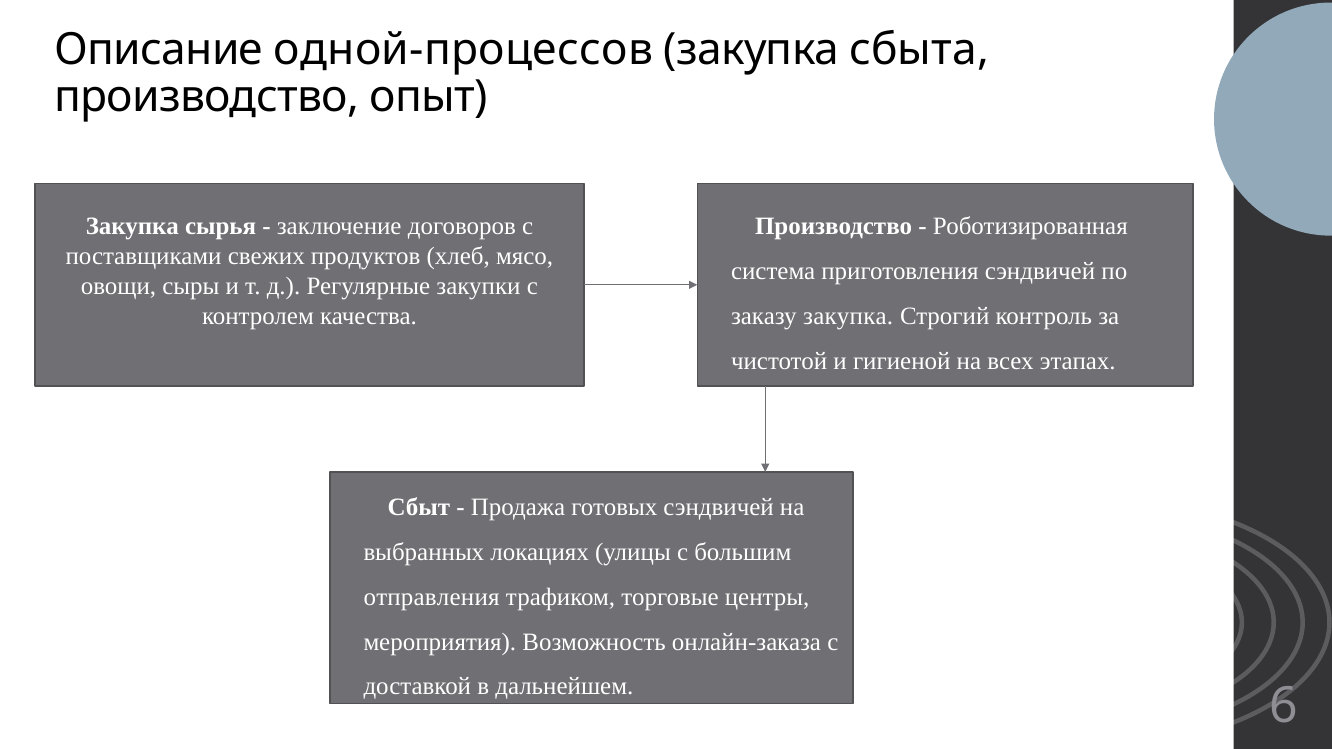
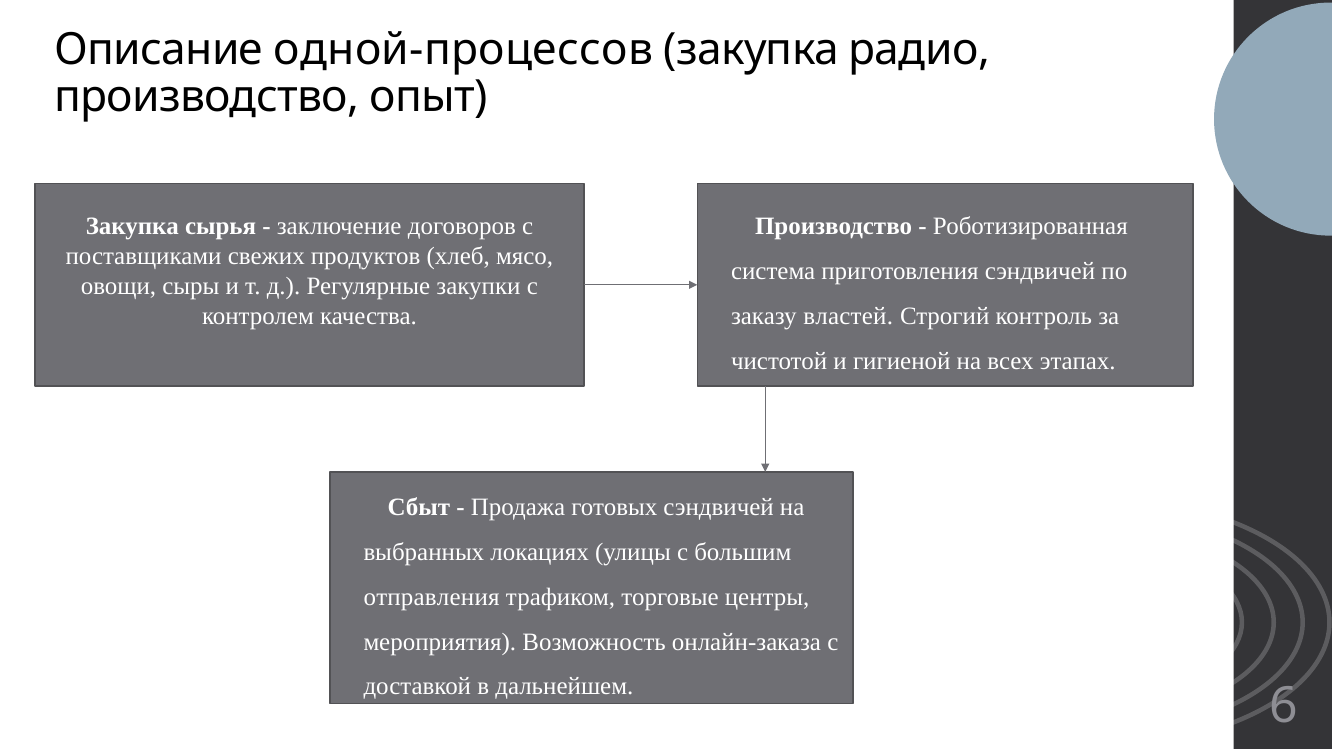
сбыта: сбыта -> радио (919, 49)
заказу закупка: закупка -> властей (848, 317)
